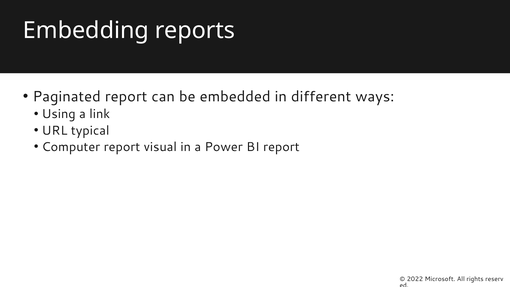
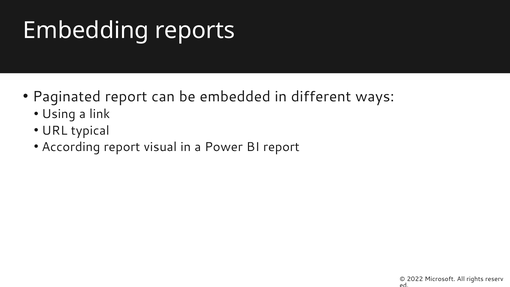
Computer: Computer -> According (71, 147)
